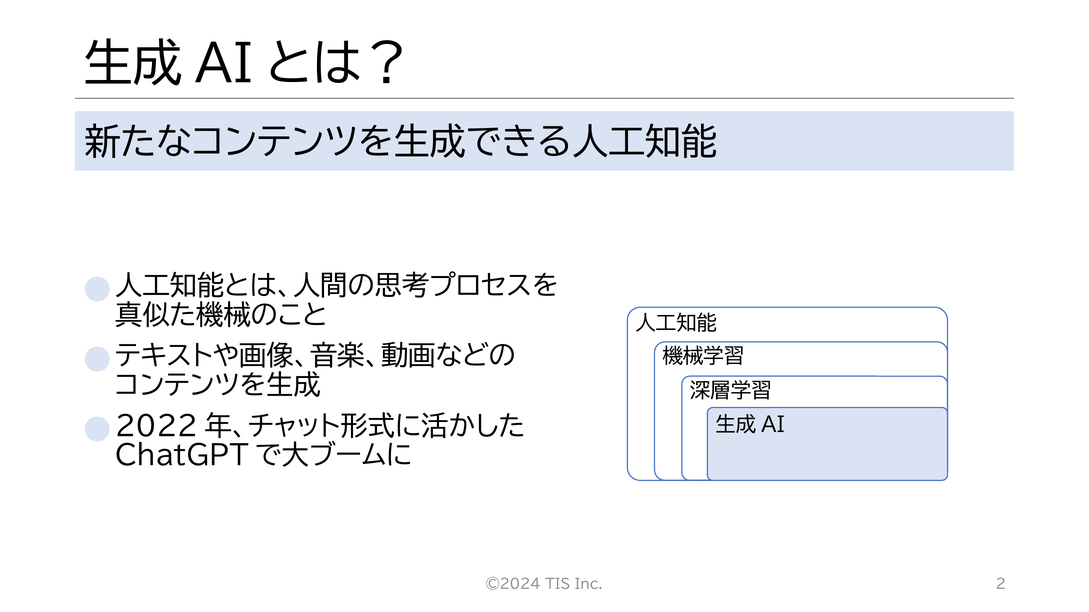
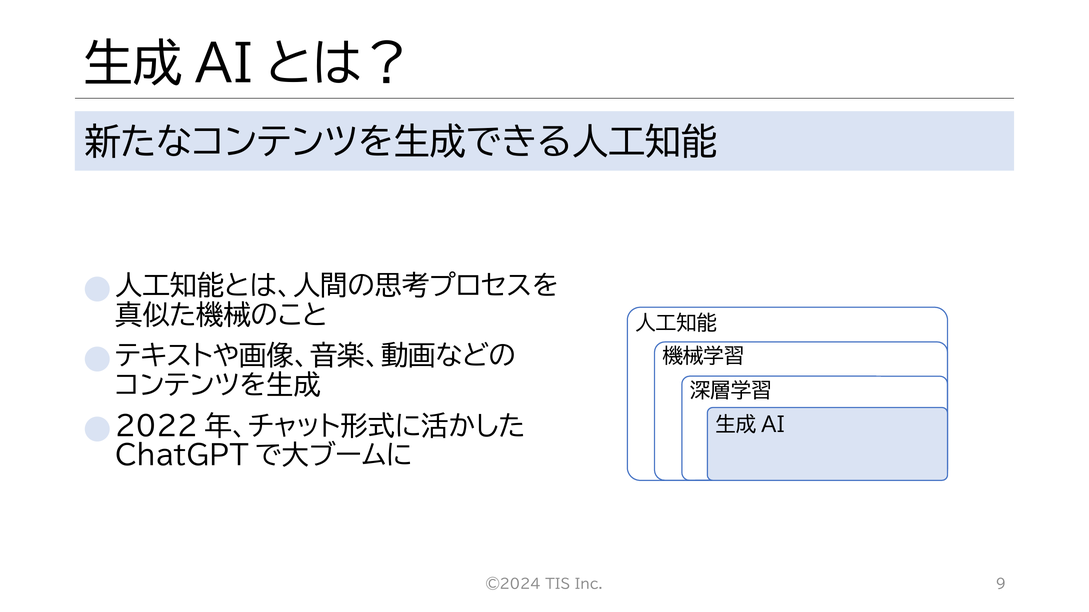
2: 2 -> 9 (1001, 585)
